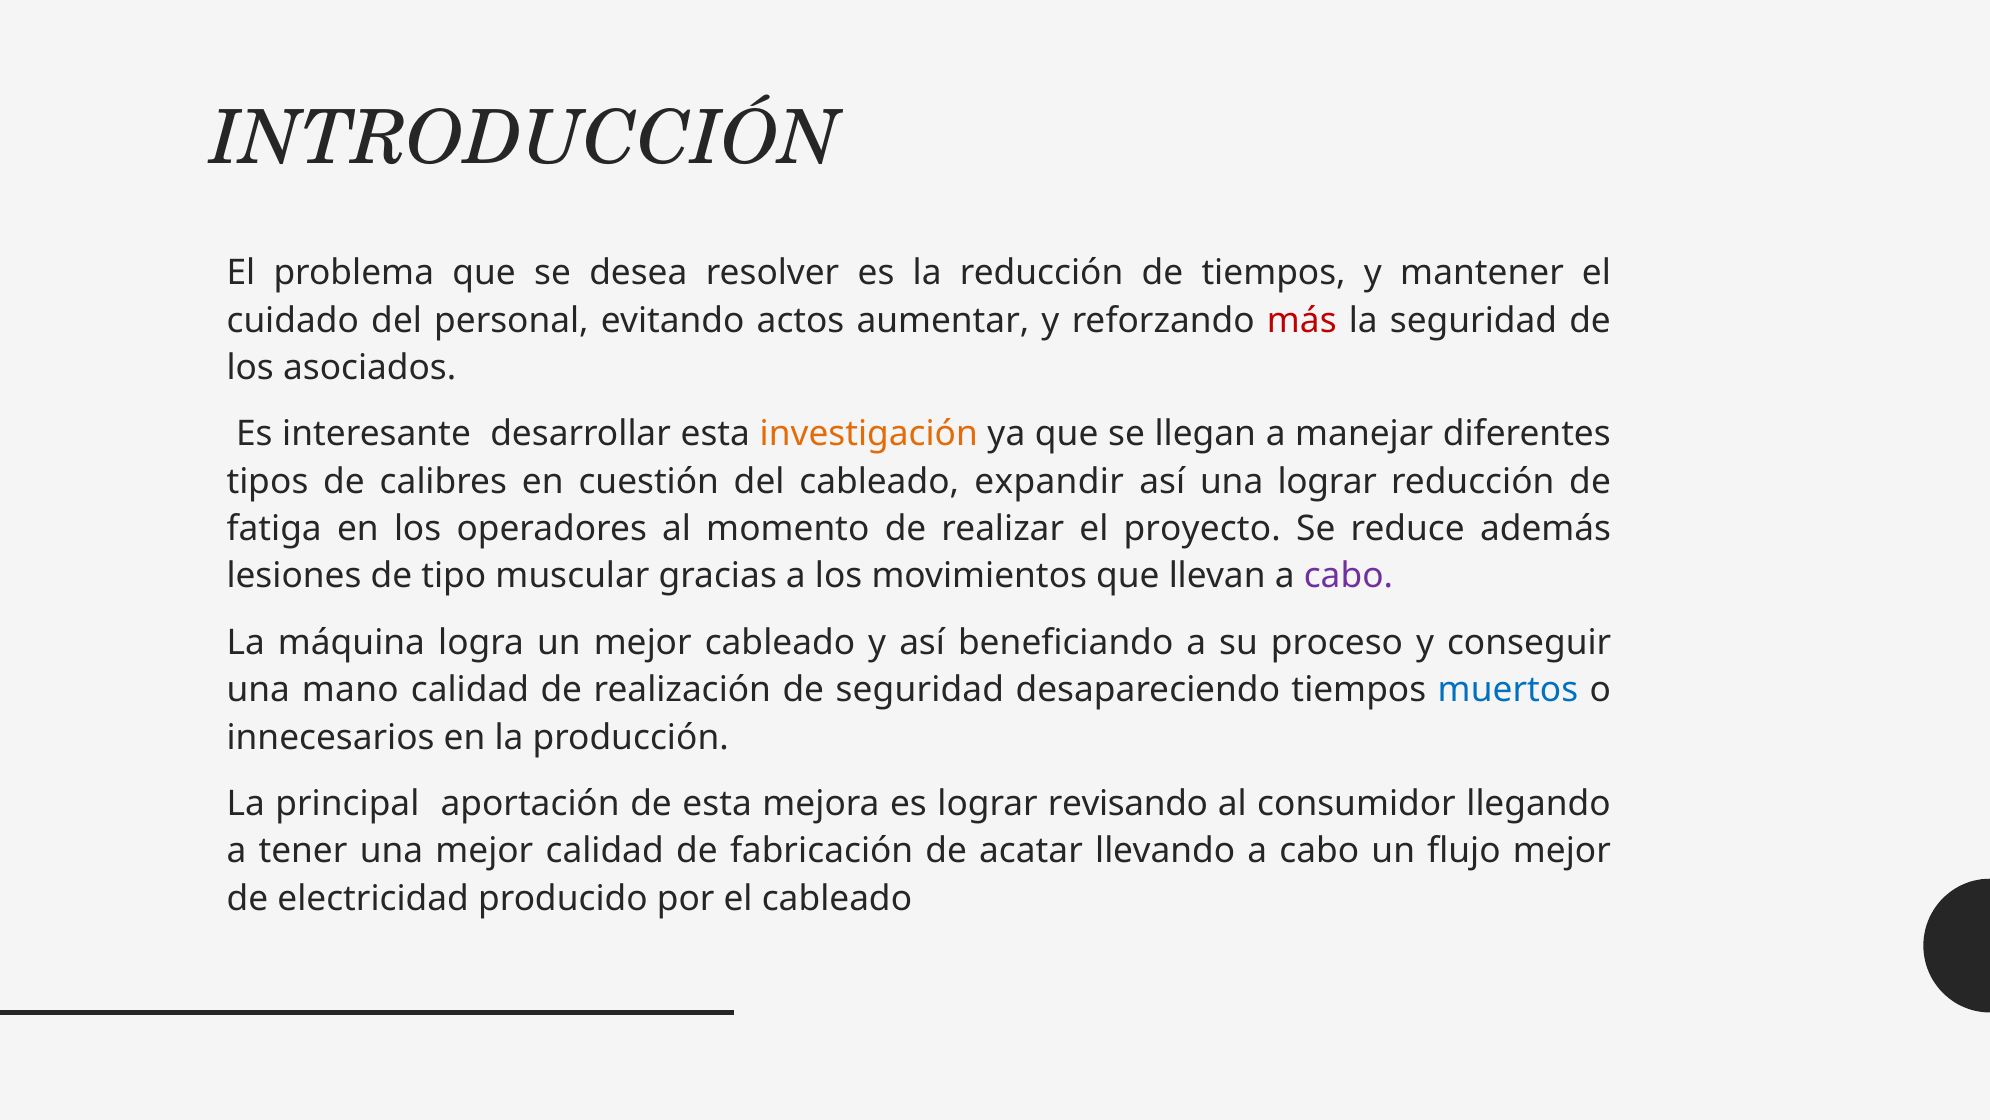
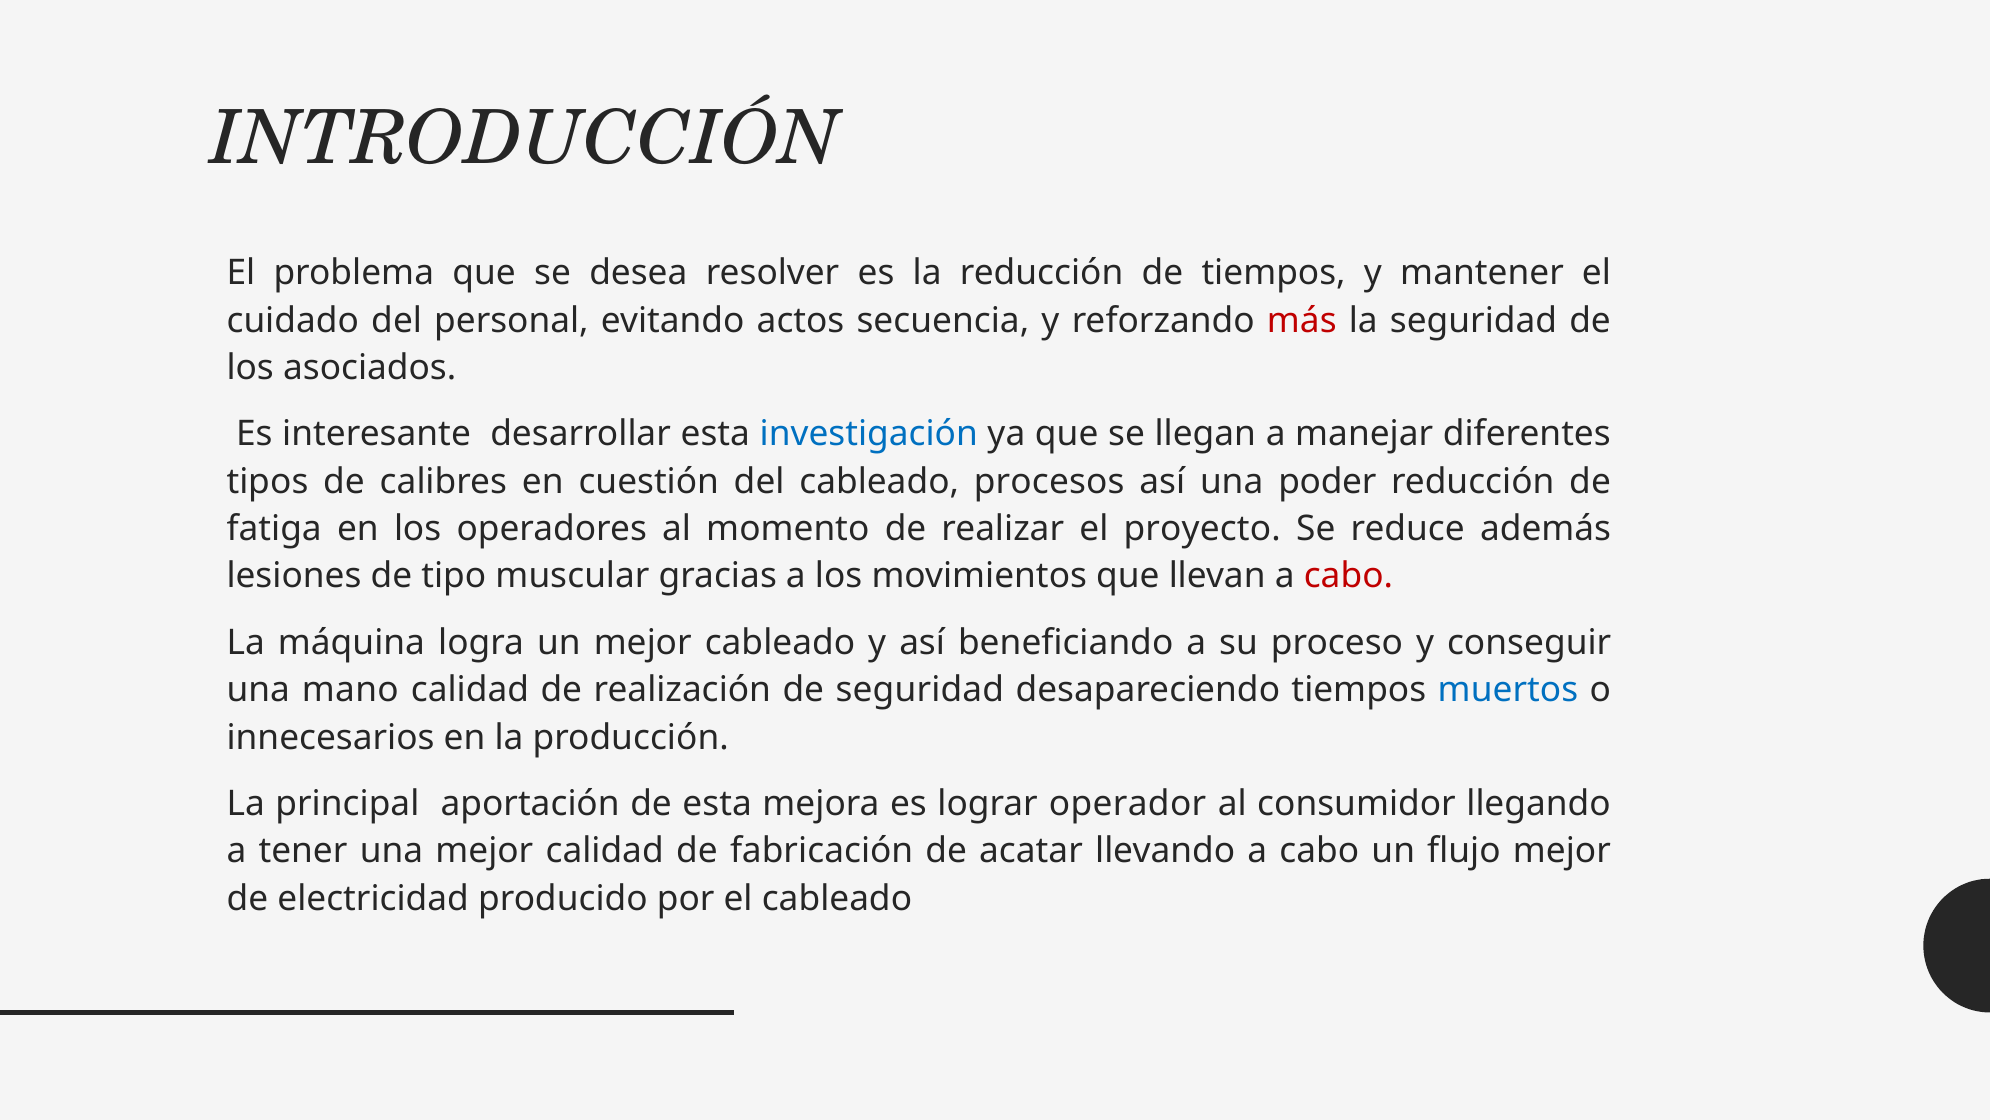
aumentar: aumentar -> secuencia (943, 320)
investigación colour: orange -> blue (869, 434)
expandir: expandir -> procesos (1049, 481)
una lograr: lograr -> poder (1327, 481)
cabo colour: purple -> red (1348, 576)
revisando: revisando -> operador (1128, 803)
